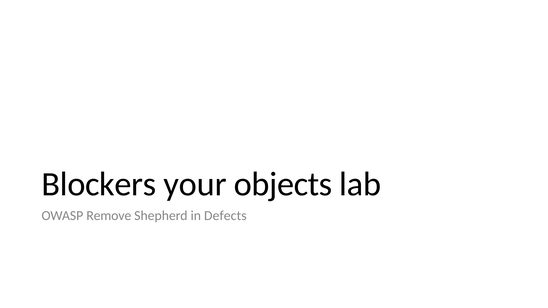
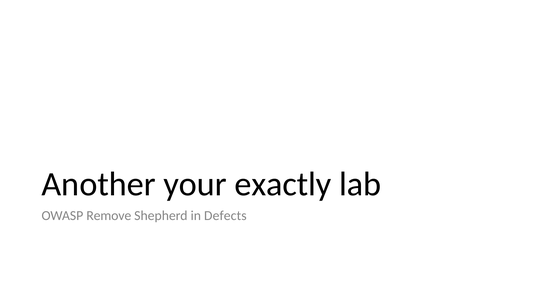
Blockers: Blockers -> Another (99, 184)
objects: objects -> exactly (283, 184)
